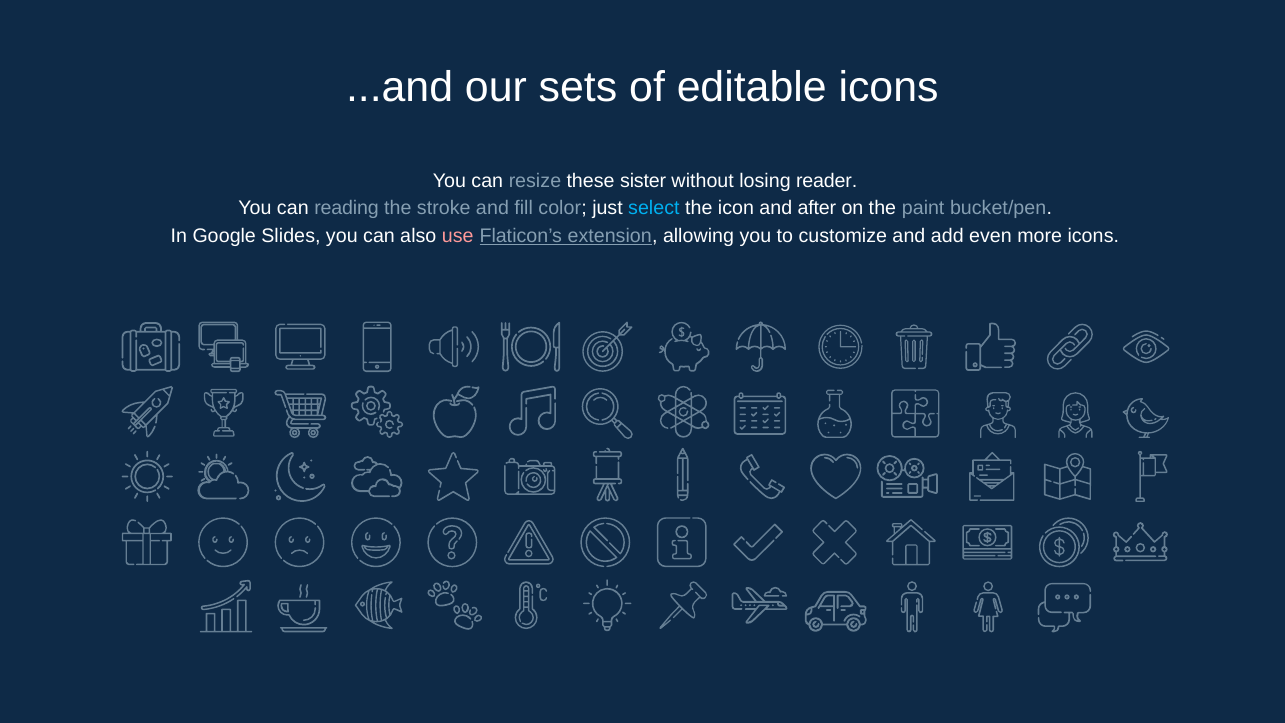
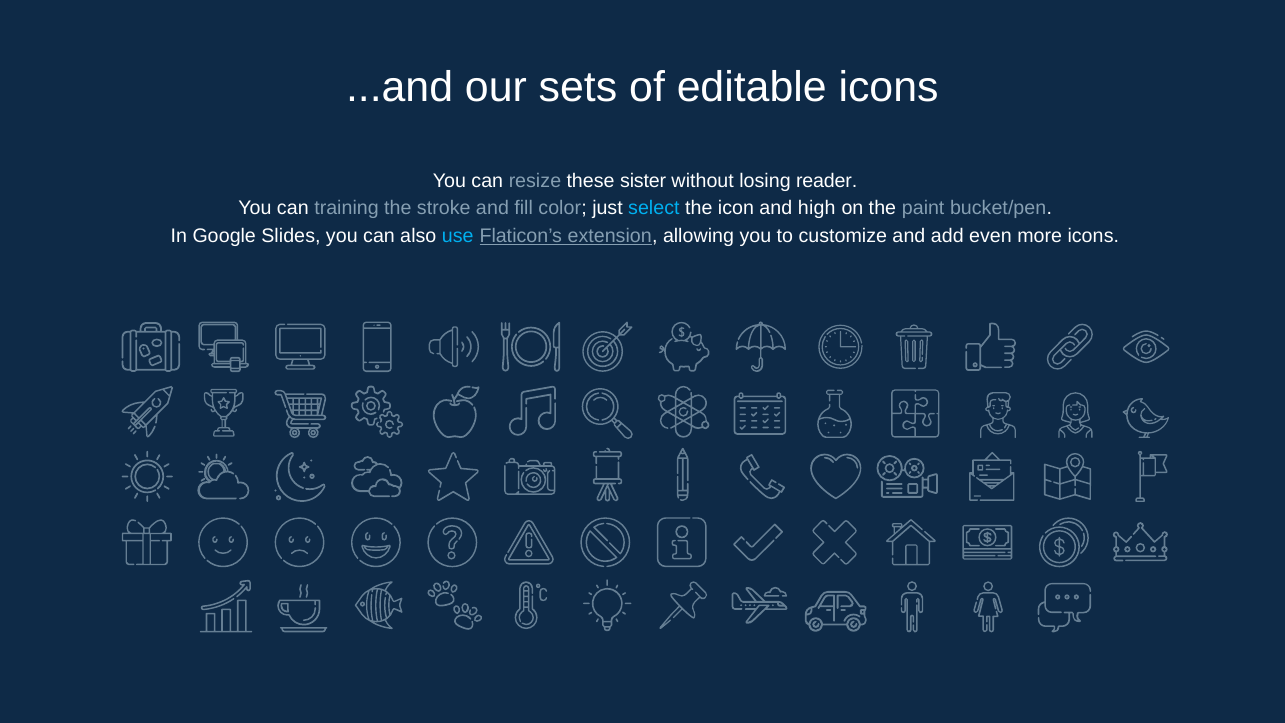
reading: reading -> training (347, 208)
after: after -> high (817, 208)
use colour: pink -> light blue (458, 235)
